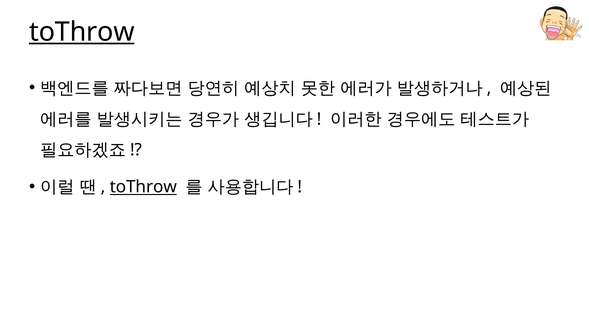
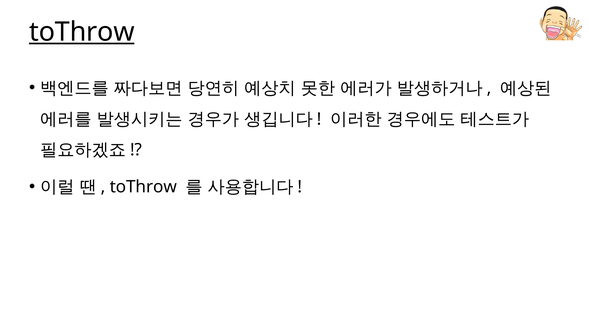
toThrow underline: present -> none (143, 187)
